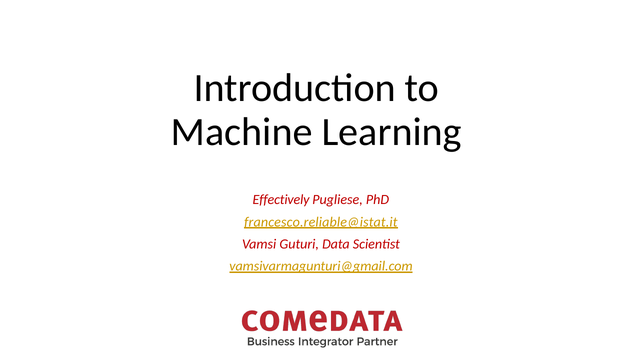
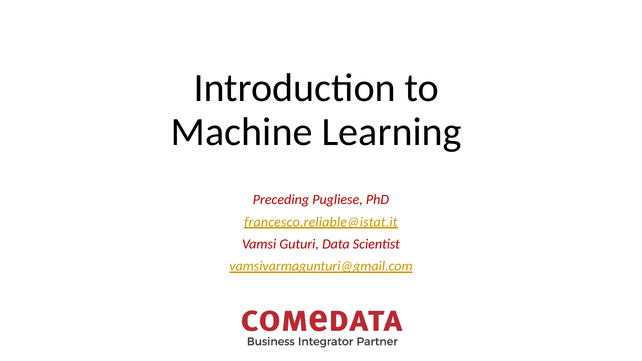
Effectively: Effectively -> Preceding (281, 200)
